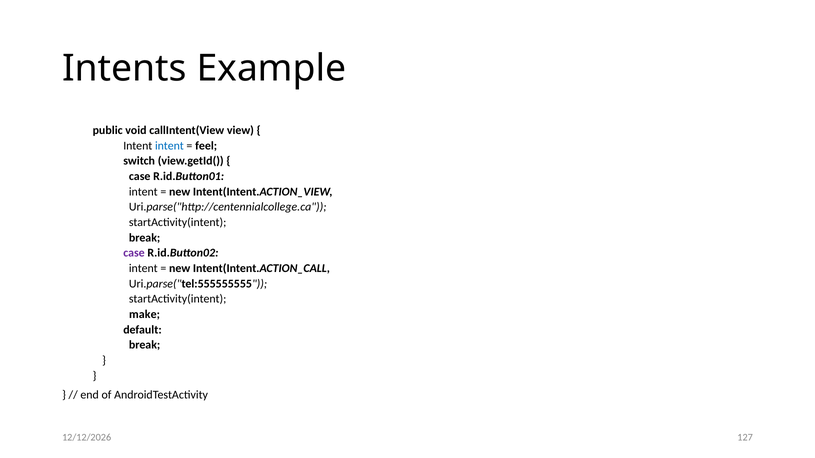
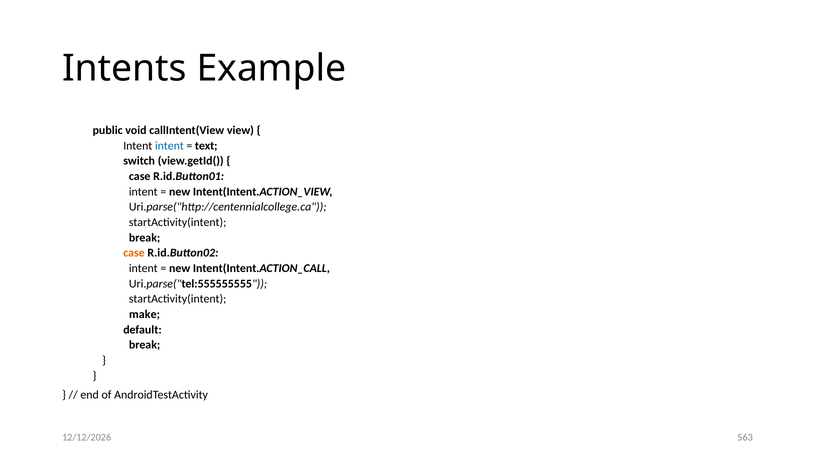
feel: feel -> text (206, 146)
case colour: purple -> orange (134, 253)
127: 127 -> 563 (745, 438)
